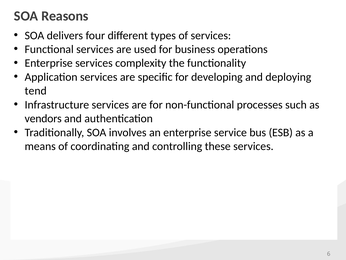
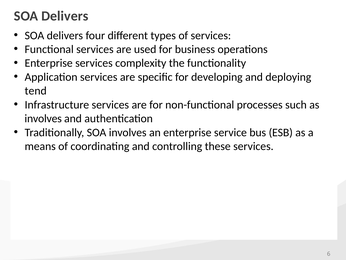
Reasons: Reasons -> Delivers (65, 16)
vendors: vendors -> involves (43, 118)
